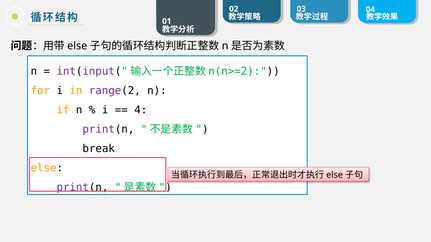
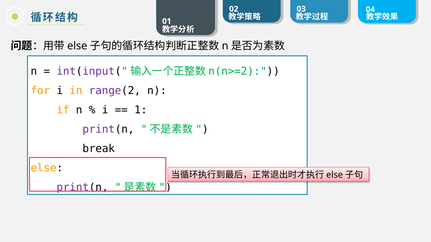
4: 4 -> 1 (141, 110)
